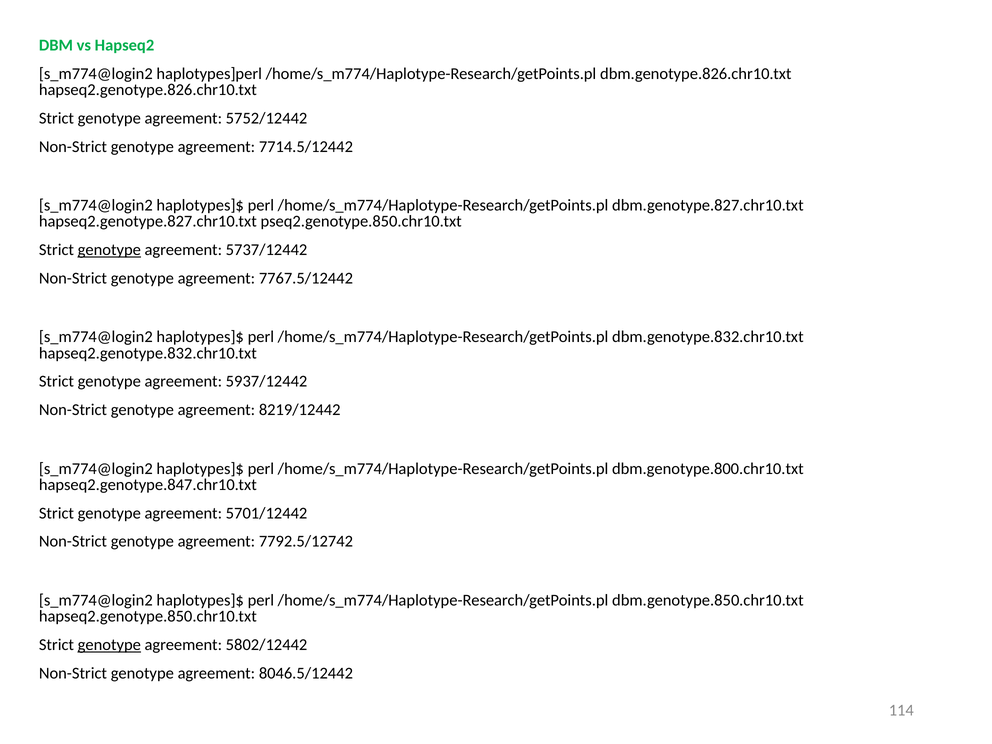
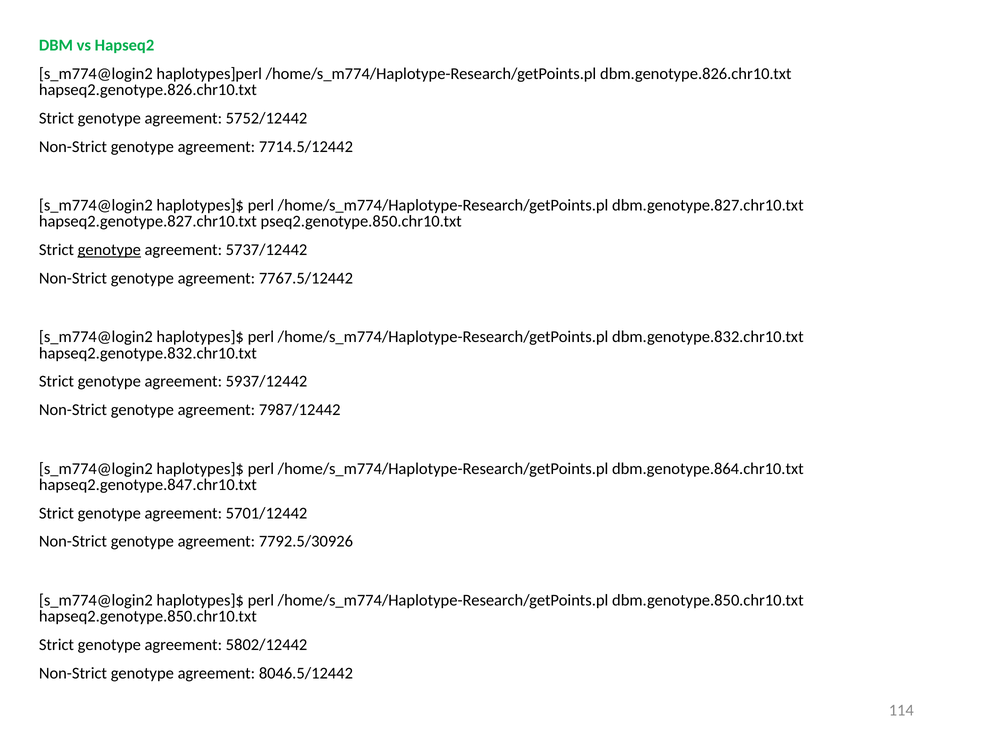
8219/12442: 8219/12442 -> 7987/12442 (300, 410)
dbm.genotype.800.chr10.txt: dbm.genotype.800.chr10.txt -> dbm.genotype.864.chr10.txt (708, 469)
7792.5/12742: 7792.5/12742 -> 7792.5/30926 (306, 542)
genotype underline: present -> none (109, 645)
